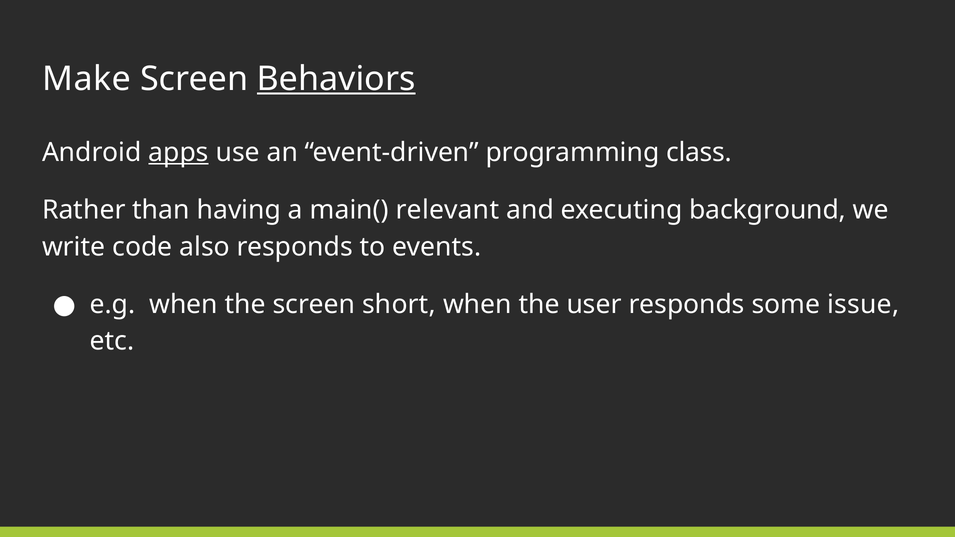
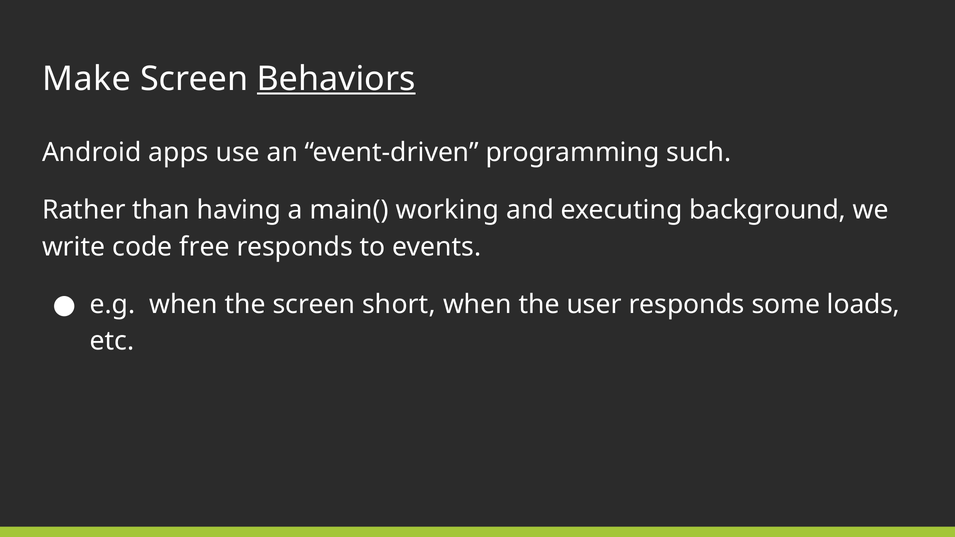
apps underline: present -> none (179, 152)
class: class -> such (699, 152)
relevant: relevant -> working (447, 210)
also: also -> free (204, 247)
issue: issue -> loads (864, 305)
